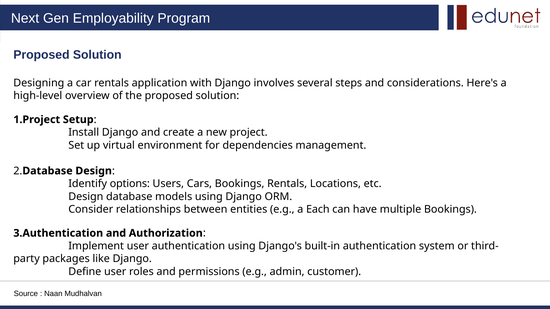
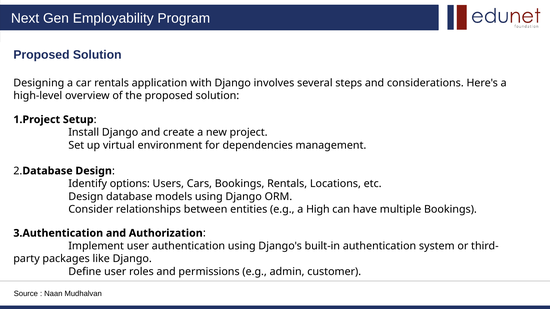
Each: Each -> High (318, 210)
